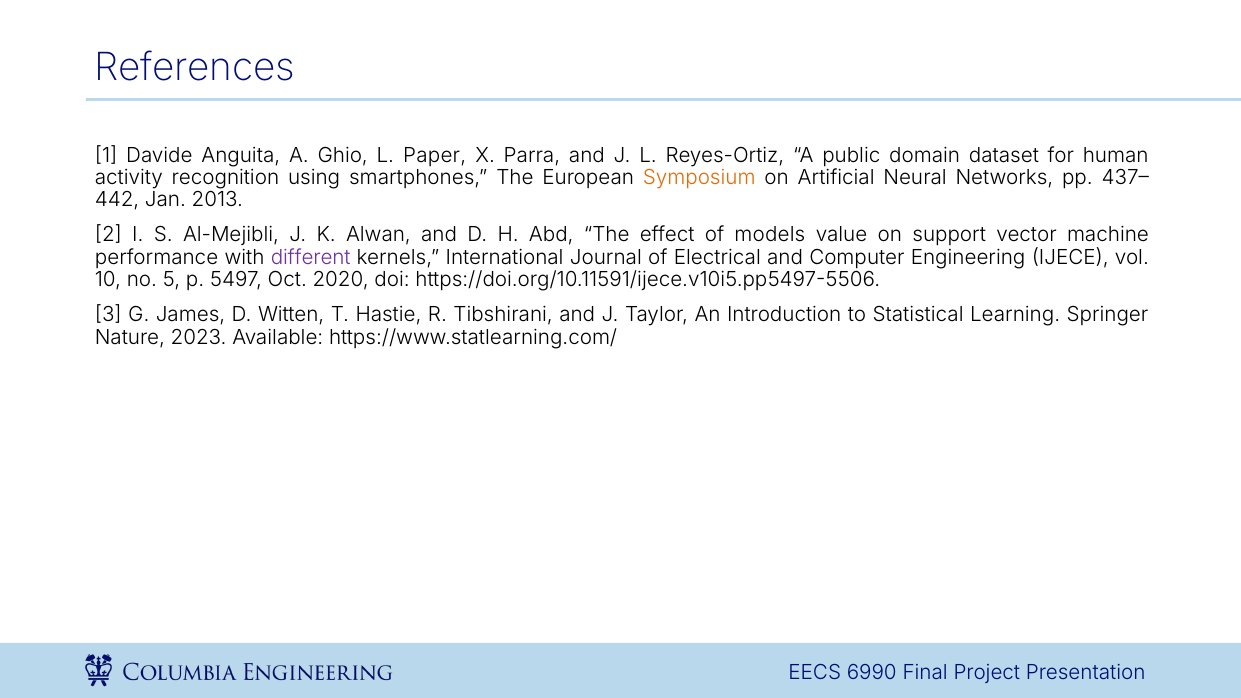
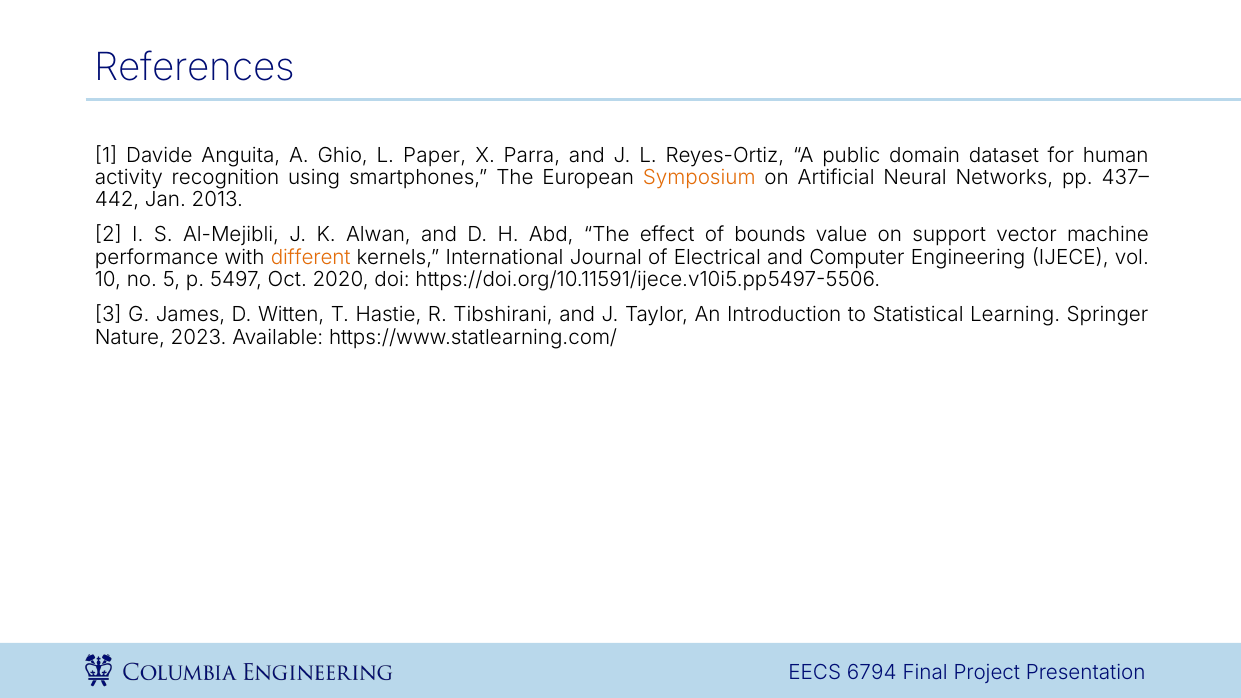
models: models -> bounds (770, 235)
different colour: purple -> orange (311, 257)
6990: 6990 -> 6794 (872, 673)
